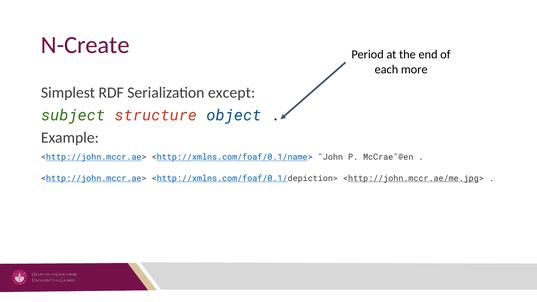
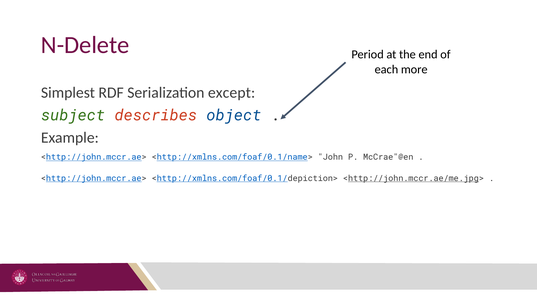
N-Create: N-Create -> N-Delete (85, 45)
structure: structure -> describes (156, 115)
